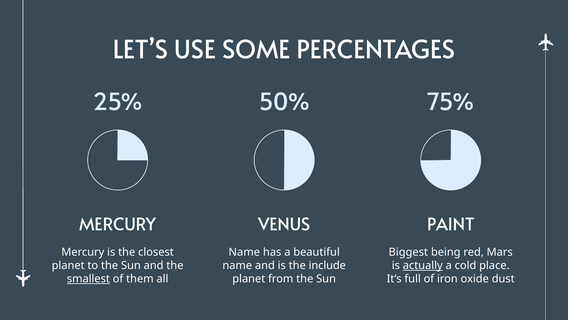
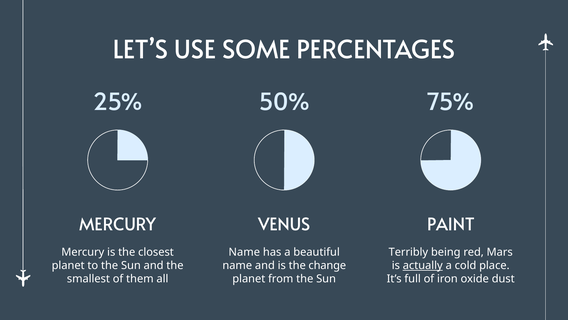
Biggest: Biggest -> Terribly (408, 252)
include: include -> change (327, 265)
smallest underline: present -> none (88, 278)
